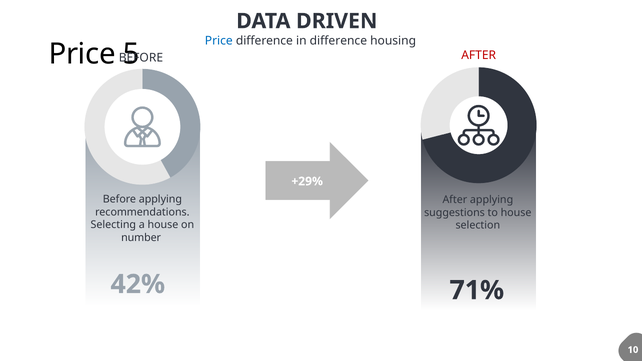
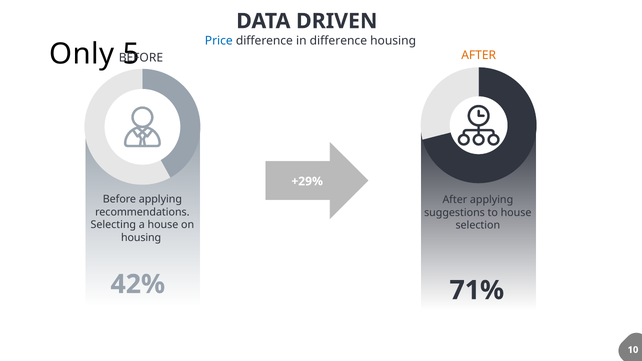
Price: Price -> Only (82, 54)
AFTER colour: red -> orange (479, 55)
number: number -> housing (141, 238)
